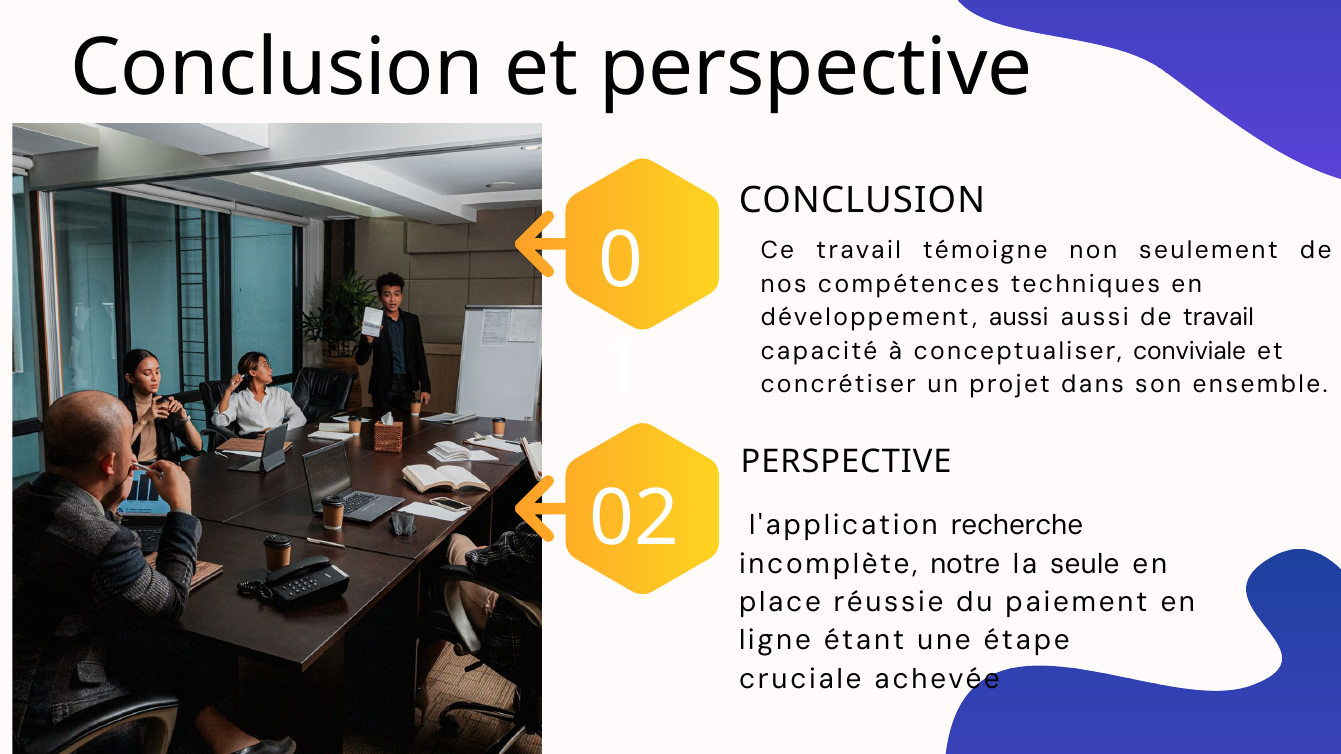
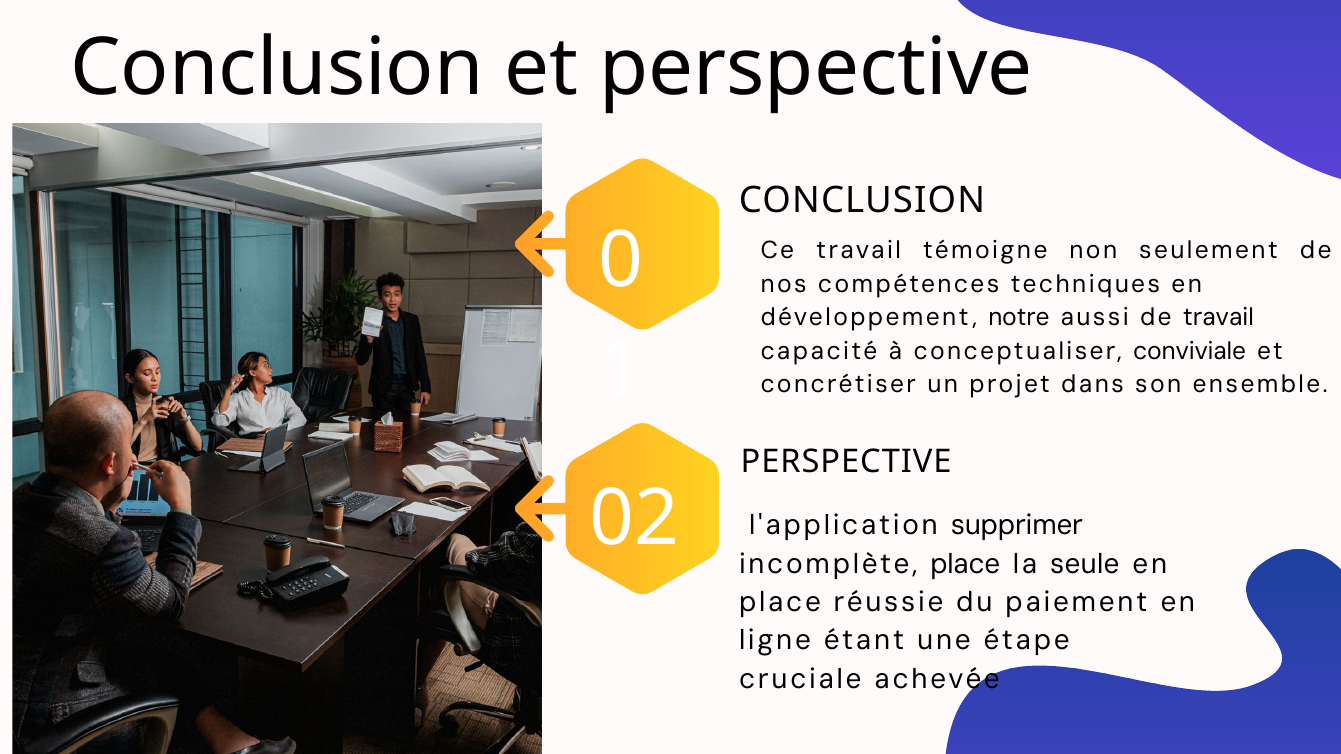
développement aussi: aussi -> notre (1019, 318)
recherche: recherche -> supprimer (1017, 526)
incomplète notre: notre -> place (965, 564)
